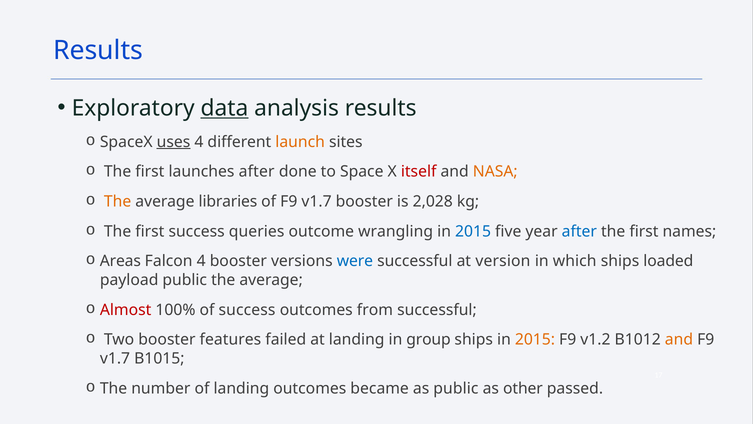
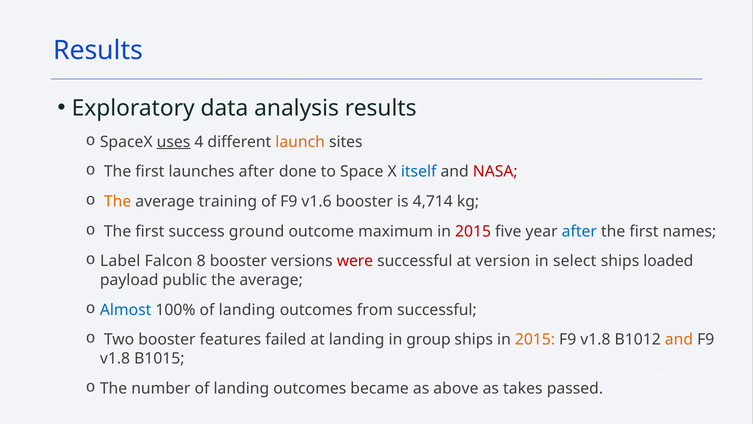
data underline: present -> none (224, 108)
itself colour: red -> blue (419, 172)
NASA colour: orange -> red (495, 172)
libraries: libraries -> training (228, 201)
of F9 v1.7: v1.7 -> v1.6 (317, 201)
2,028: 2,028 -> 4,714 (433, 201)
queries: queries -> ground (257, 231)
wrangling: wrangling -> maximum (396, 231)
2015 colour: blue -> red (473, 231)
Areas: Areas -> Label (120, 261)
Falcon 4: 4 -> 8 (201, 261)
were colour: blue -> red (355, 261)
which: which -> select (575, 261)
Almost colour: red -> blue (126, 310)
100% of success: success -> landing (247, 310)
v1.2: v1.2 -> v1.8 (595, 339)
v1.7: v1.7 -> v1.8 (115, 358)
as public: public -> above (456, 388)
other: other -> takes (523, 388)
